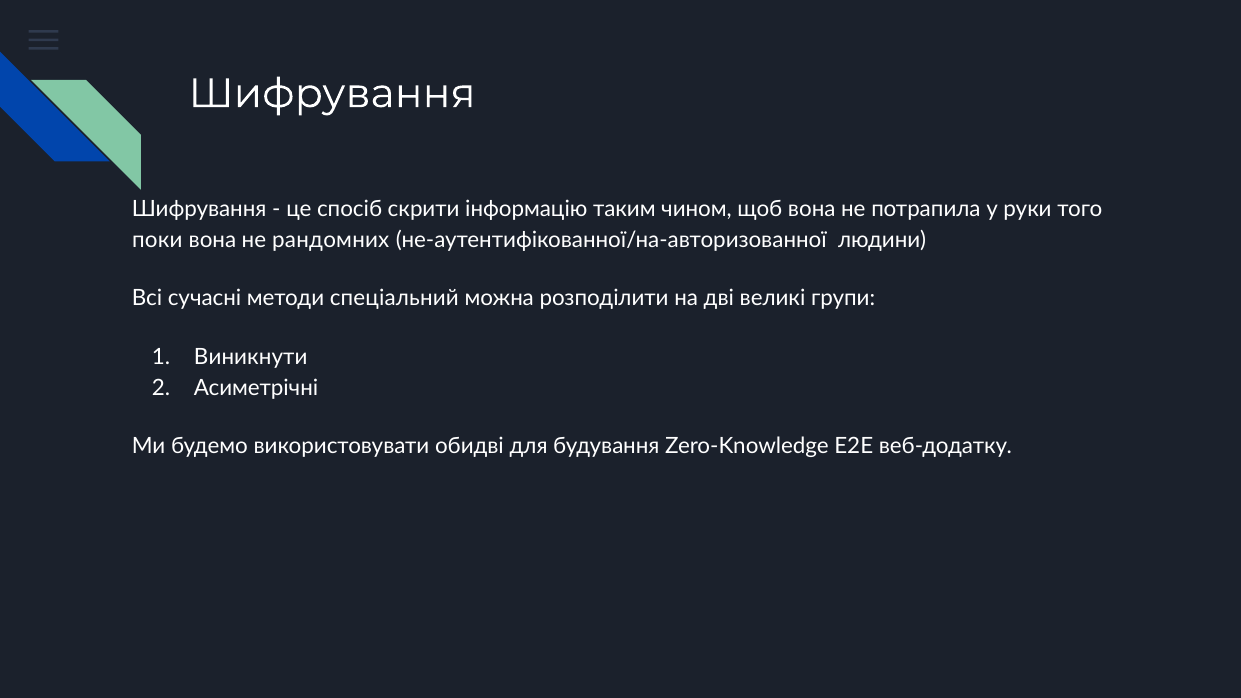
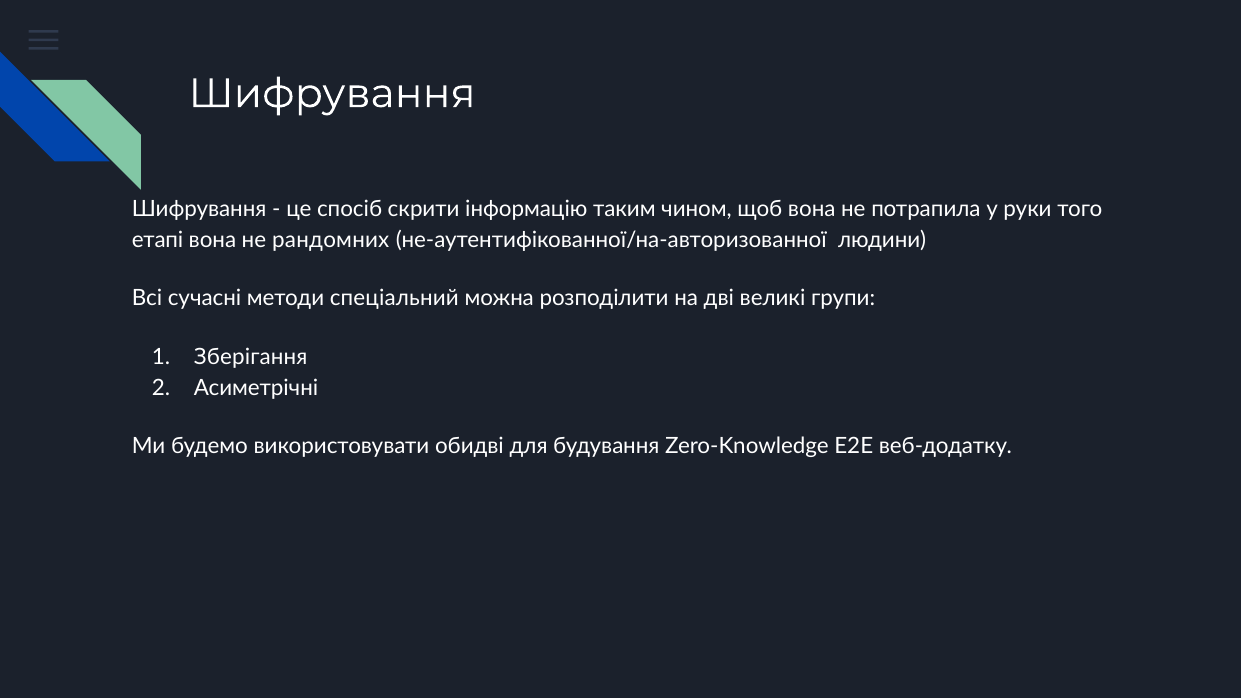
поки: поки -> етапі (158, 240)
Виникнути: Виникнути -> Зберігання (251, 357)
